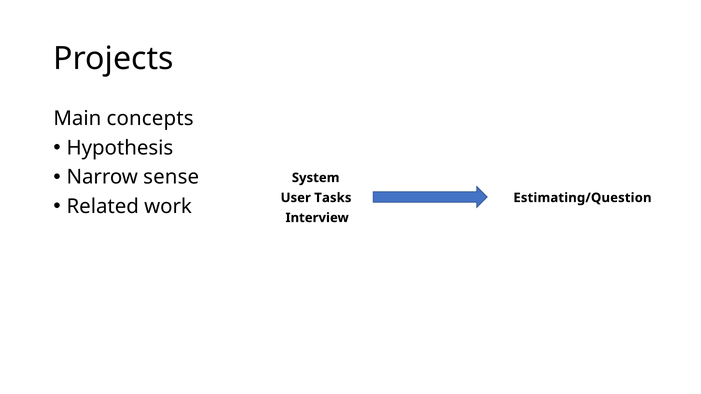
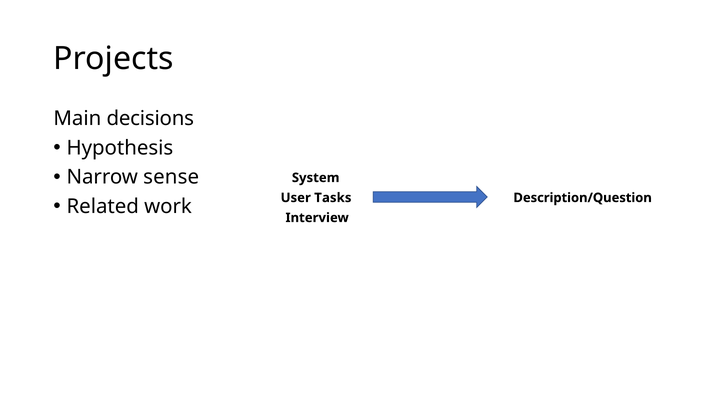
concepts: concepts -> decisions (150, 119)
Estimating/Question: Estimating/Question -> Description/Question (583, 198)
